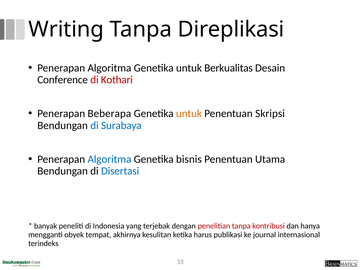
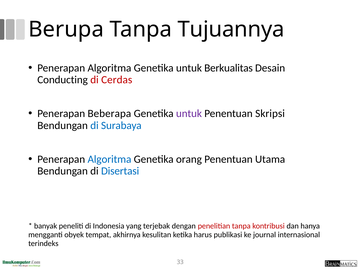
Writing: Writing -> Berupa (66, 29)
Direplikasi: Direplikasi -> Tujuannya (231, 29)
Conference: Conference -> Conducting (63, 80)
Kothari: Kothari -> Cerdas (117, 80)
untuk colour: orange -> purple (189, 113)
bisnis: bisnis -> orang (189, 159)
